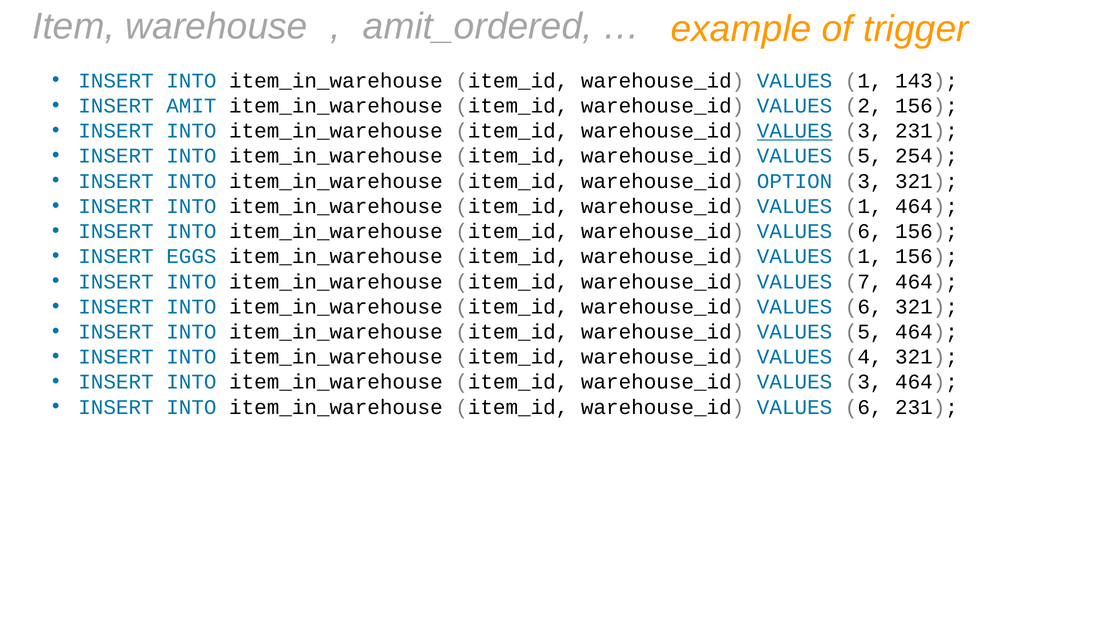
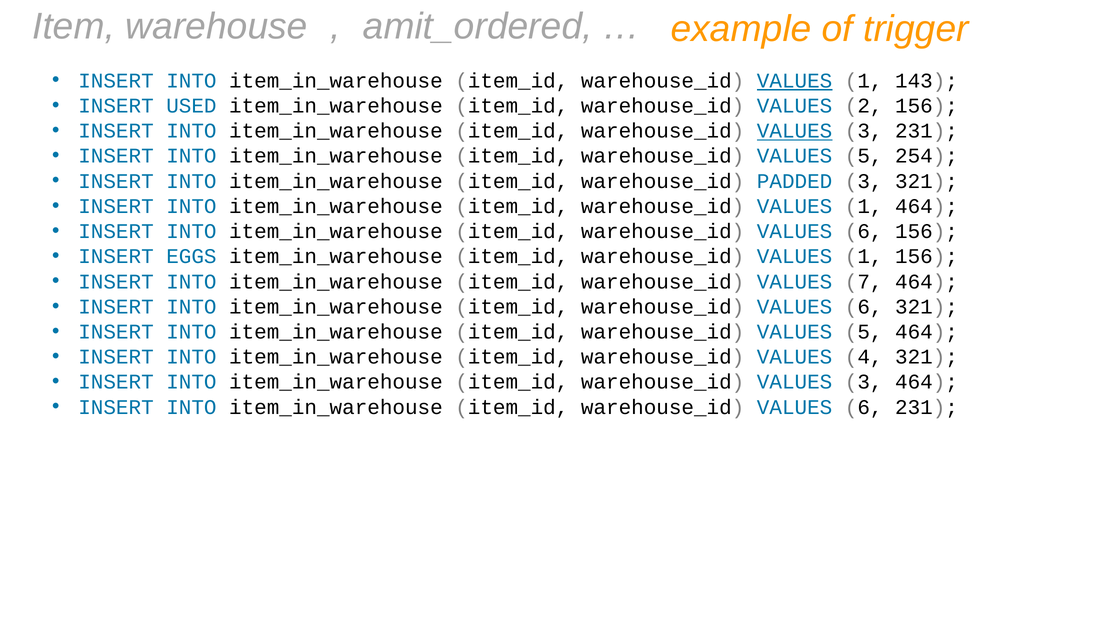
VALUES underline: none -> present (795, 81)
AMIT: AMIT -> USED (191, 106)
OPTION: OPTION -> PADDED (795, 181)
